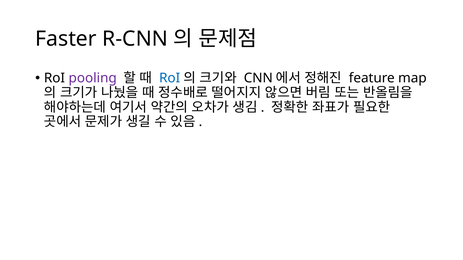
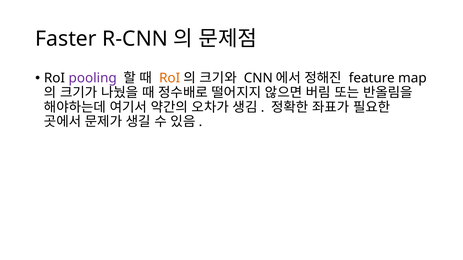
RoI colour: blue -> orange (170, 78)
